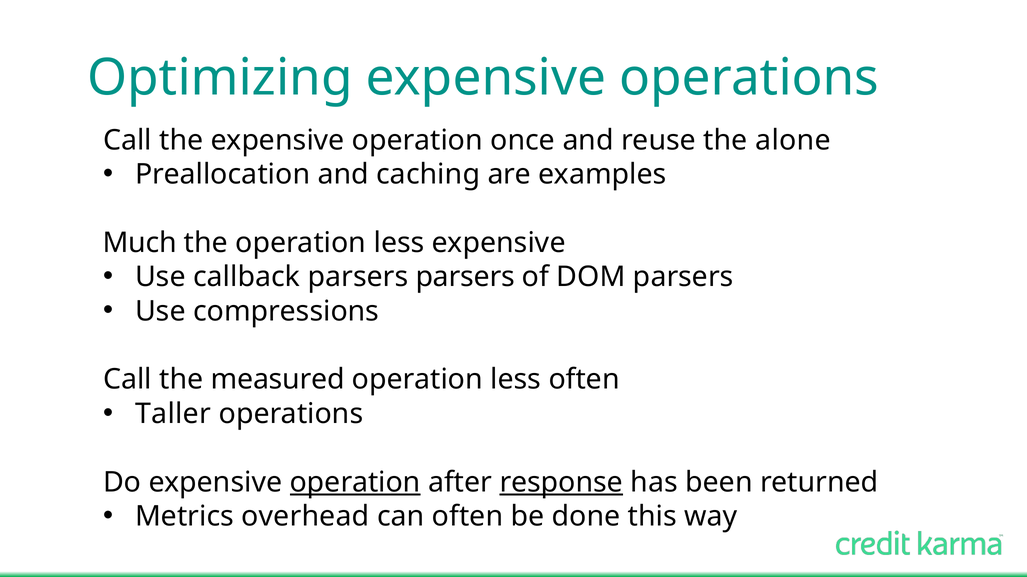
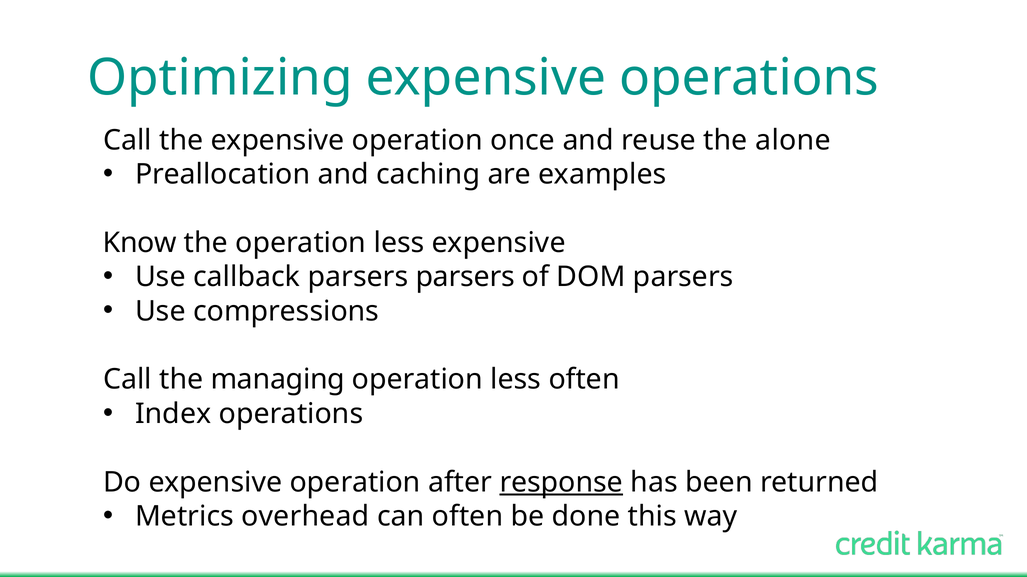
Much: Much -> Know (140, 243)
measured: measured -> managing (278, 380)
Taller: Taller -> Index (173, 414)
operation underline: present -> none (355, 483)
